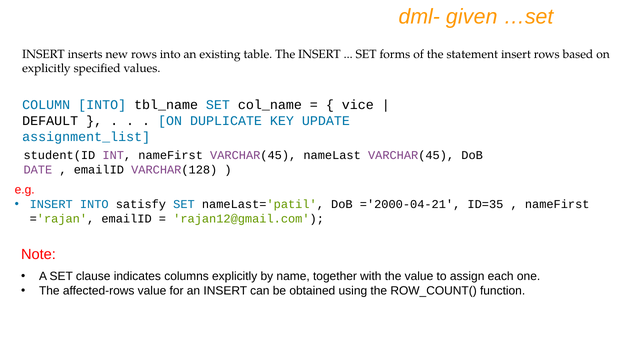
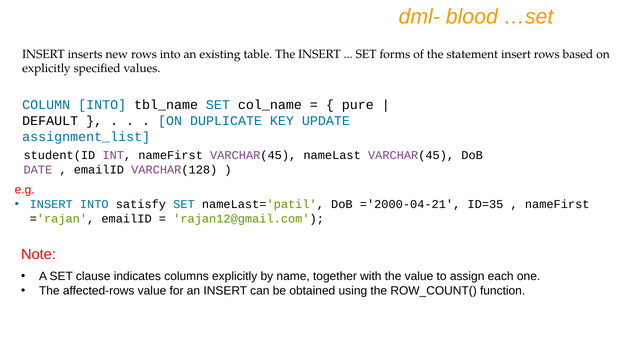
given: given -> blood (472, 17)
vice: vice -> pure (358, 105)
